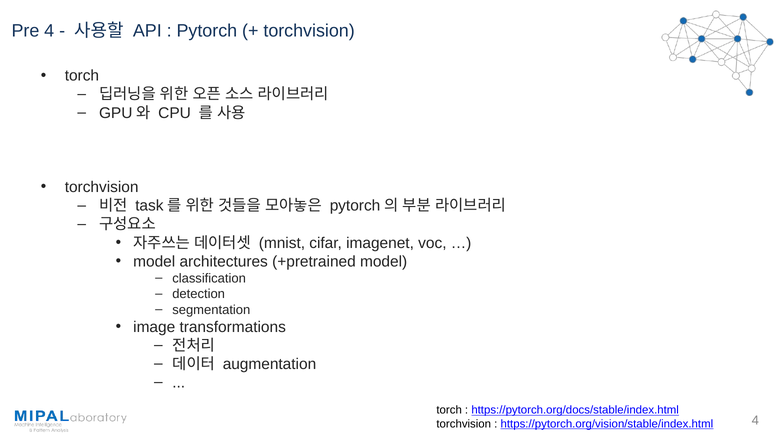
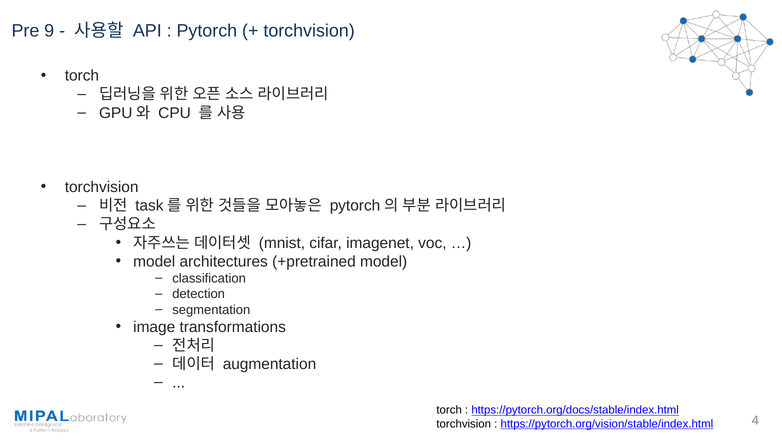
Pre 4: 4 -> 9 (49, 31)
